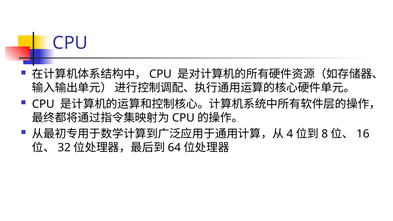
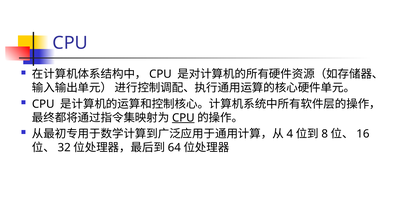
CPU underline: none -> present (183, 118)
